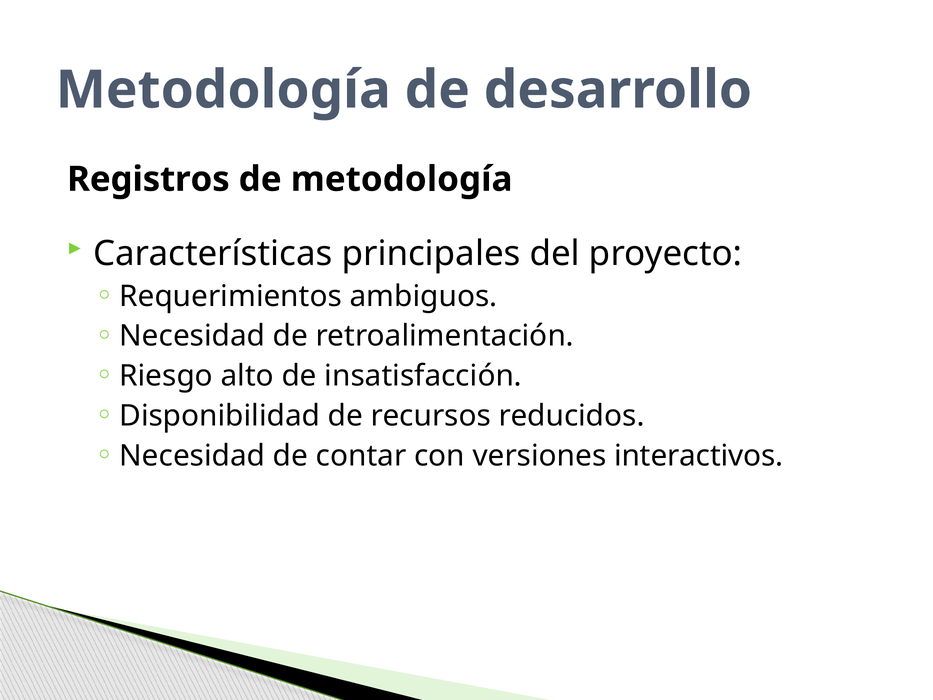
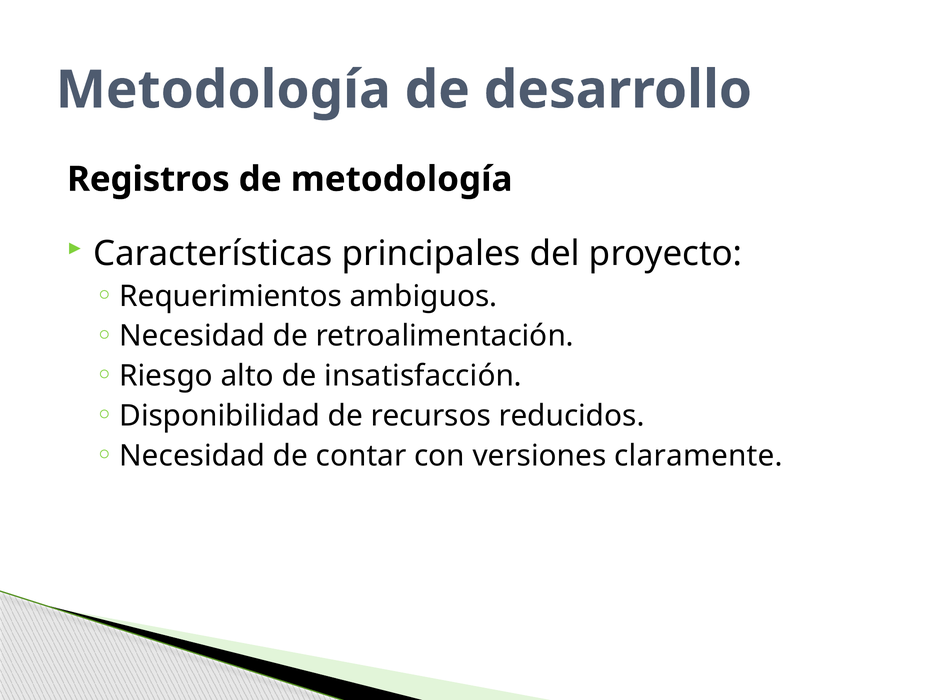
interactivos: interactivos -> claramente (698, 456)
